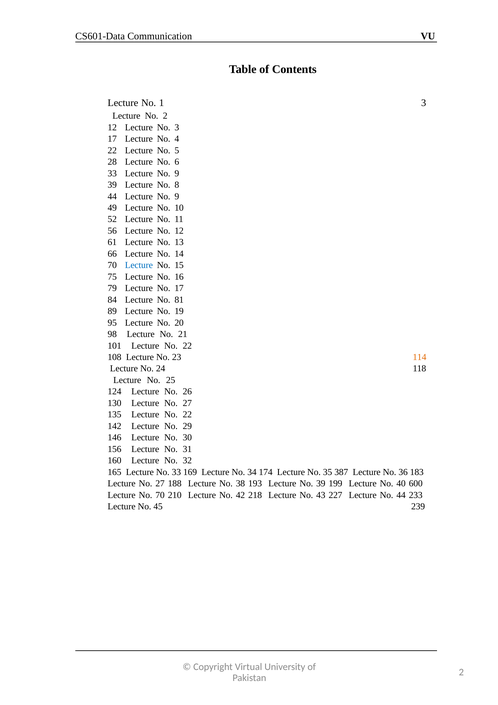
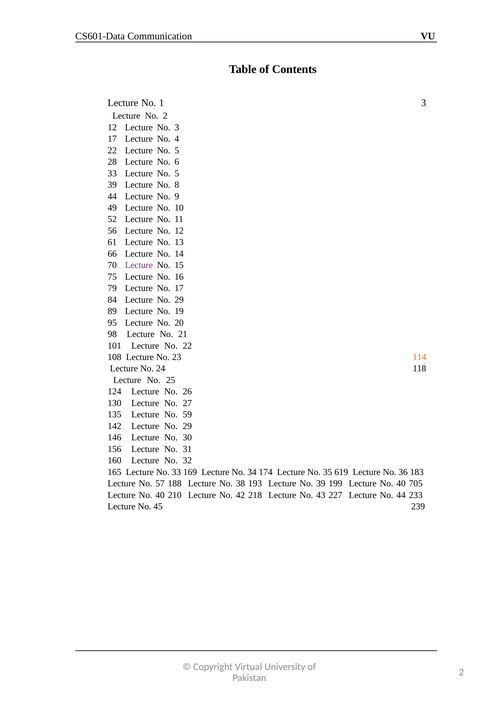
33 Lecture No 9: 9 -> 5 (177, 173)
Lecture colour: blue -> purple (139, 265)
84 Lecture No 81: 81 -> 29 (179, 300)
135 Lecture No 22: 22 -> 59 (187, 414)
387: 387 -> 619 (341, 472)
27: 27 -> 57 (160, 483)
600: 600 -> 705 (416, 483)
70: 70 -> 40 (160, 495)
